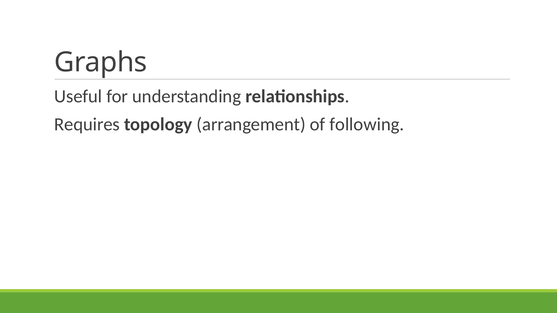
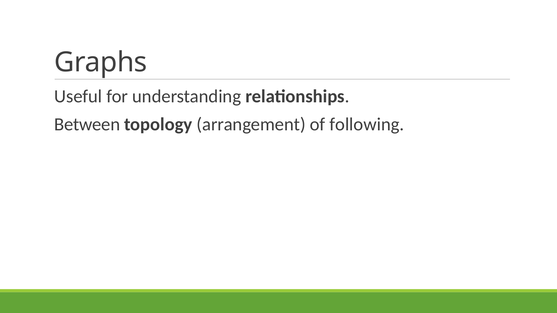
Requires: Requires -> Between (87, 125)
